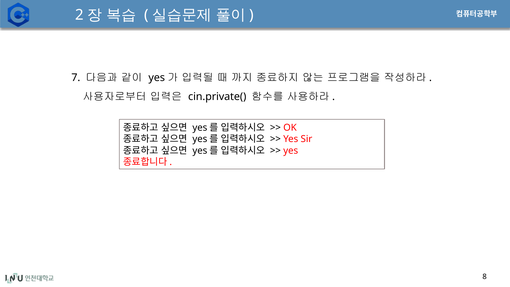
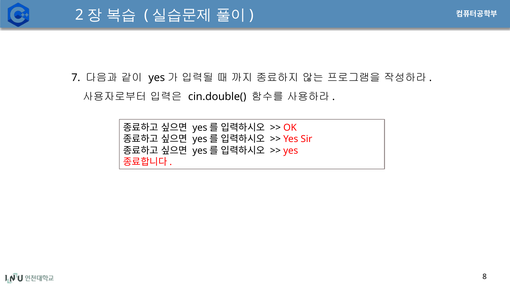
cin.private(: cin.private( -> cin.double( (217, 97)
